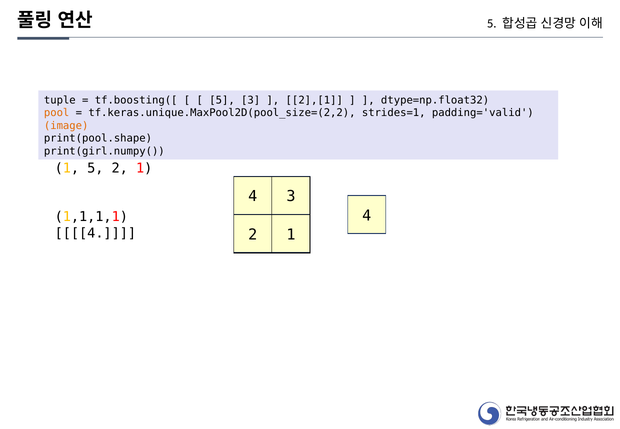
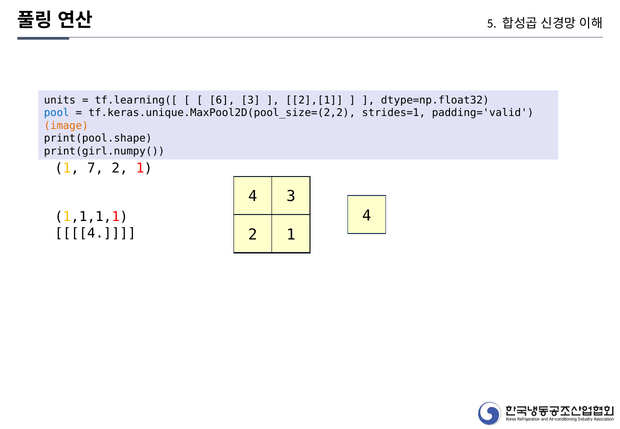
tuple: tuple -> units (60, 100)
tf.boosting([: tf.boosting([ -> tf.learning([ (136, 100)
5: 5 -> 6 (222, 100)
pool colour: orange -> blue (57, 113)
1 5: 5 -> 7 (95, 168)
